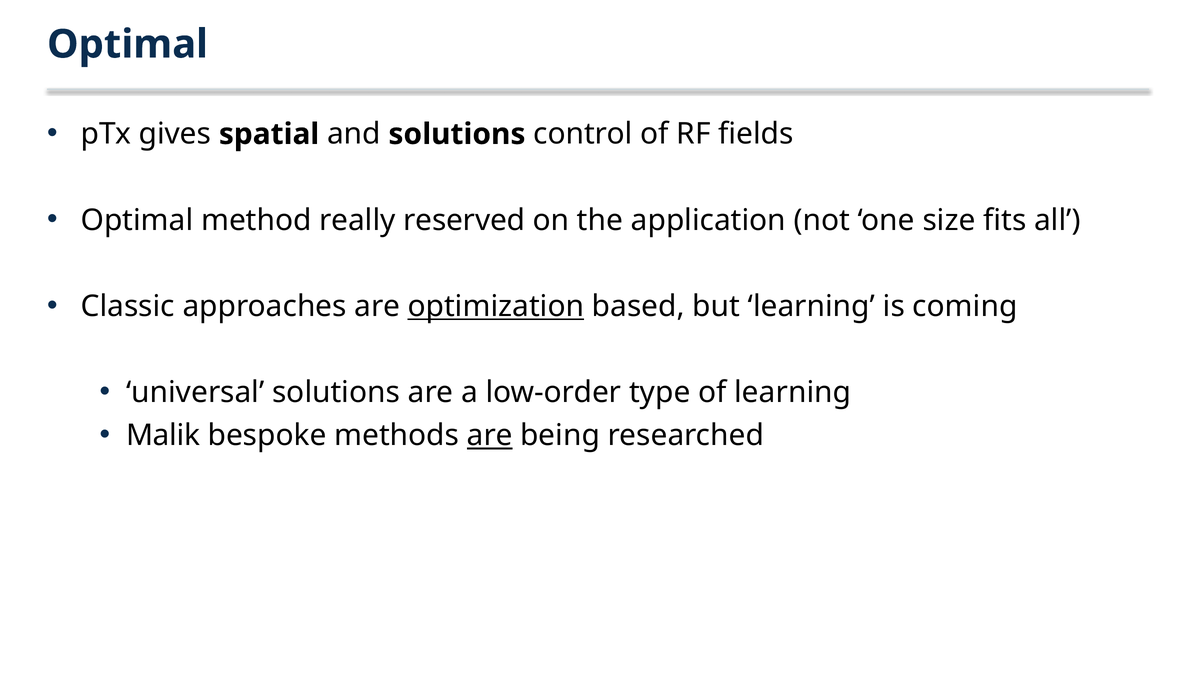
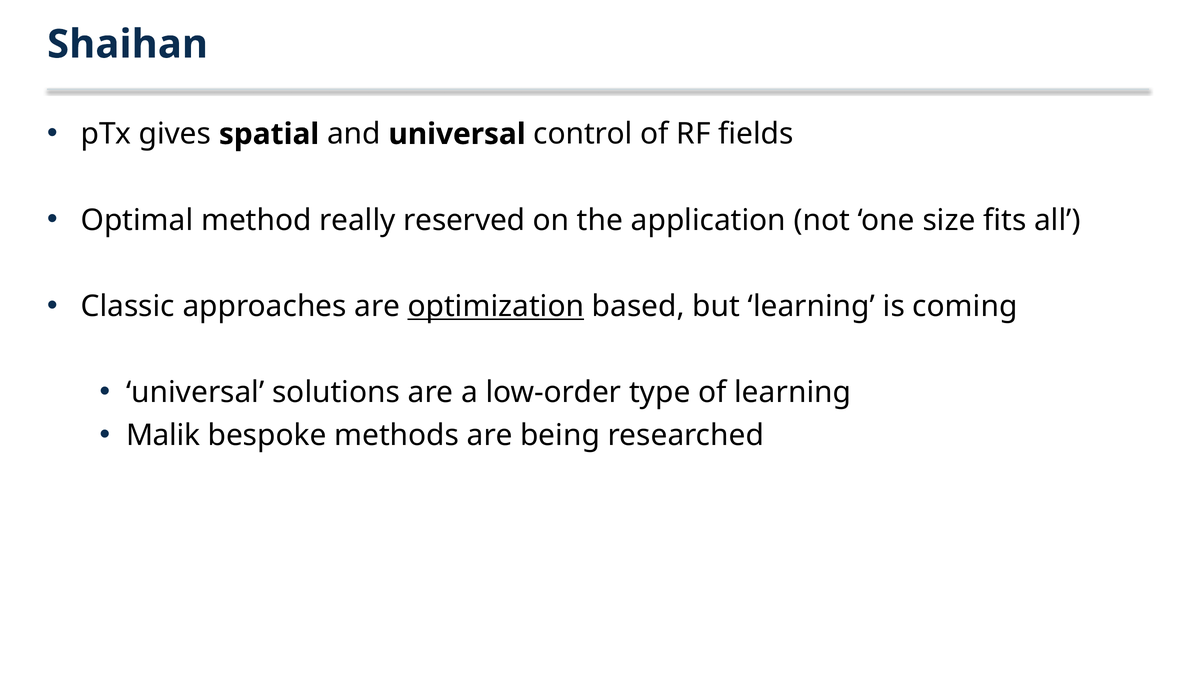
Optimal: Optimal -> Shaihan (127, 44)
and solutions: solutions -> universal (457, 134)
are underline: present -> none (490, 435)
